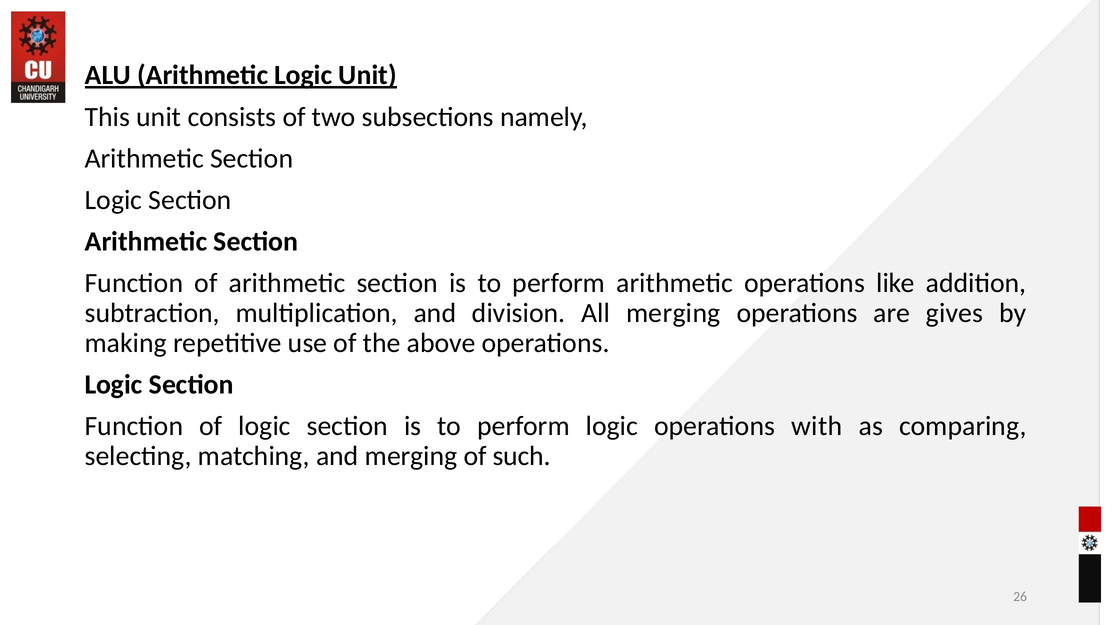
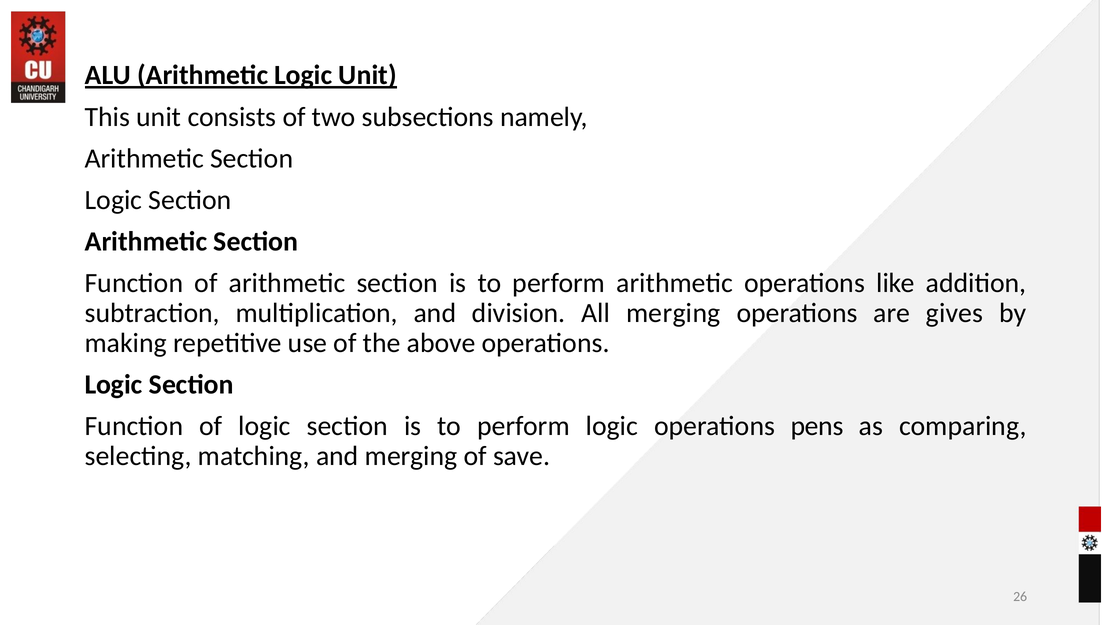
with: with -> pens (817, 427)
such: such -> save (522, 457)
